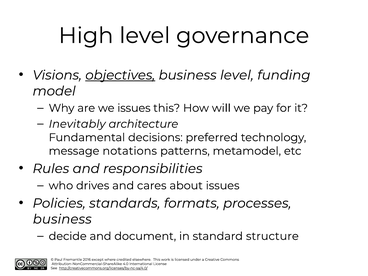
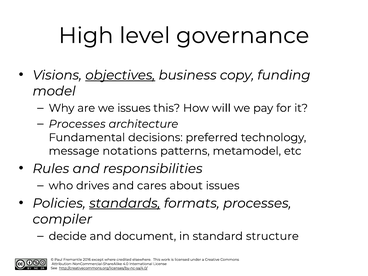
business level: level -> copy (237, 75)
Inevitably: Inevitably -> Processes (77, 124)
standards underline: none -> present (125, 203)
business: business -> compiler (62, 219)
